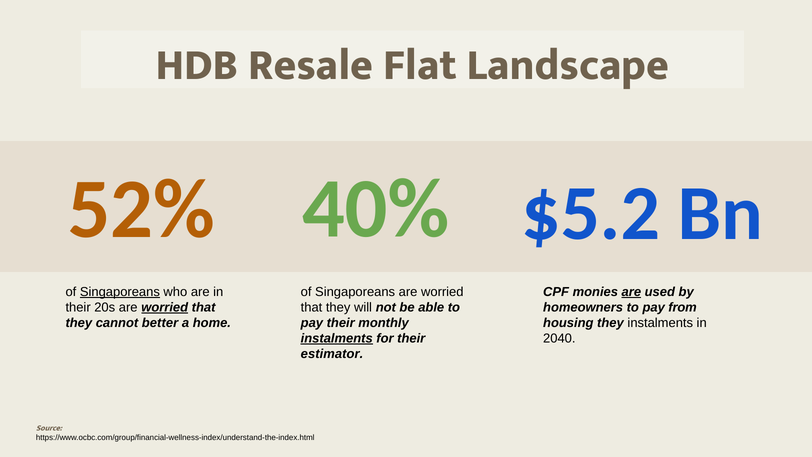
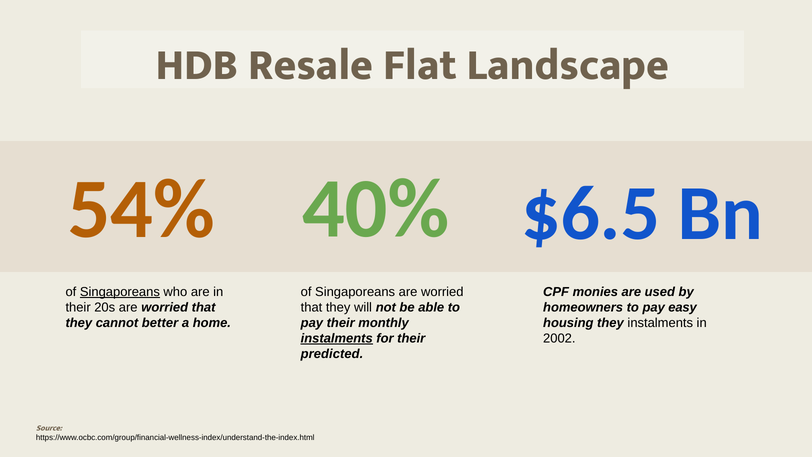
$5.2: $5.2 -> $6.5 (591, 213)
52%: 52% -> 54% (141, 209)
are underline: present -> none (631, 292)
worried underline: present -> none (165, 307)
from: from -> easy (683, 307)
2040: 2040 -> 2002 (559, 338)
estimator: estimator -> predicted (332, 354)
